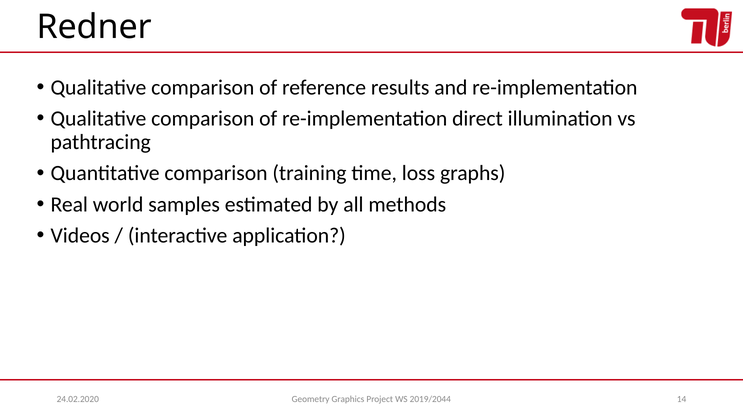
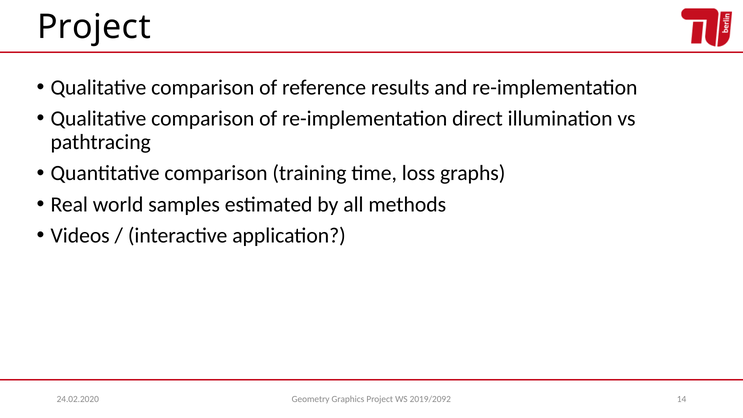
Redner: Redner -> Project (94, 27)
2019/2044: 2019/2044 -> 2019/2092 (430, 399)
